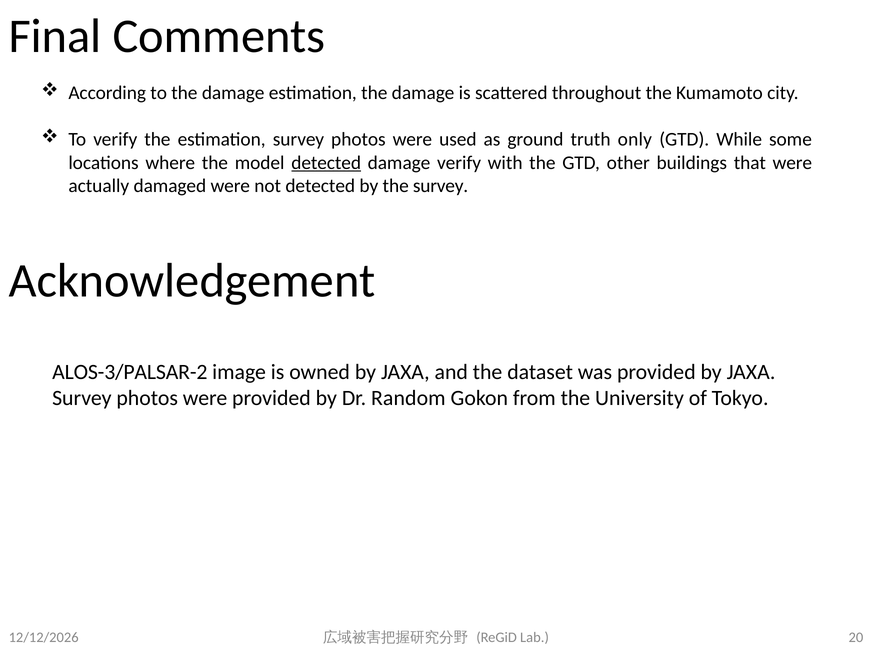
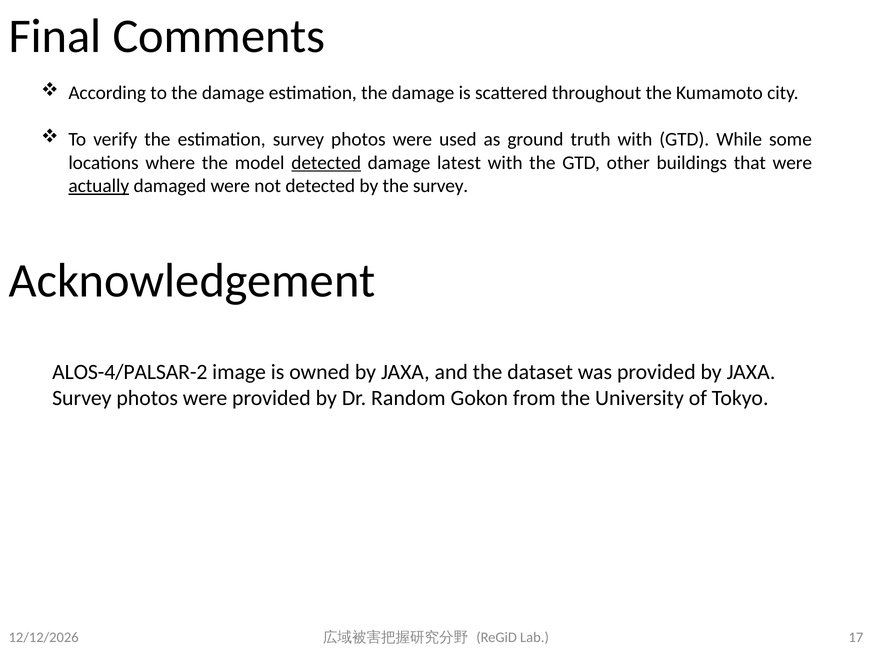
truth only: only -> with (635, 139)
damage verify: verify -> latest (459, 163)
actually underline: none -> present (99, 186)
ALOS-3/PALSAR-2: ALOS-3/PALSAR-2 -> ALOS-4/PALSAR-2 (130, 372)
20: 20 -> 17 (856, 637)
